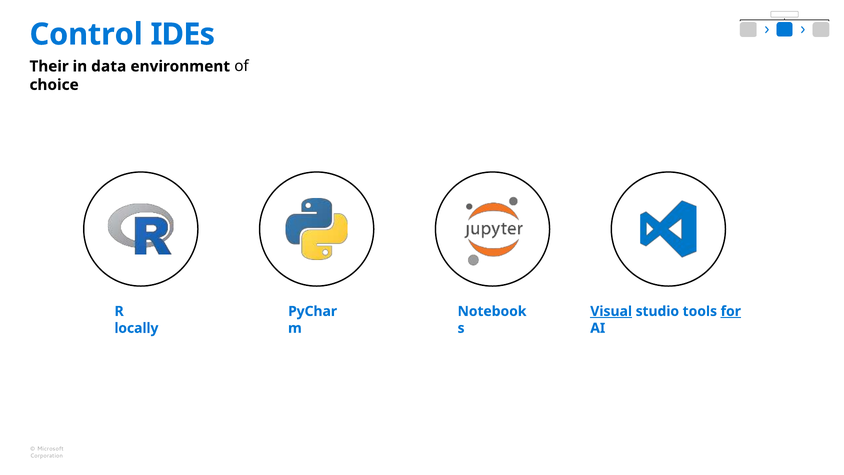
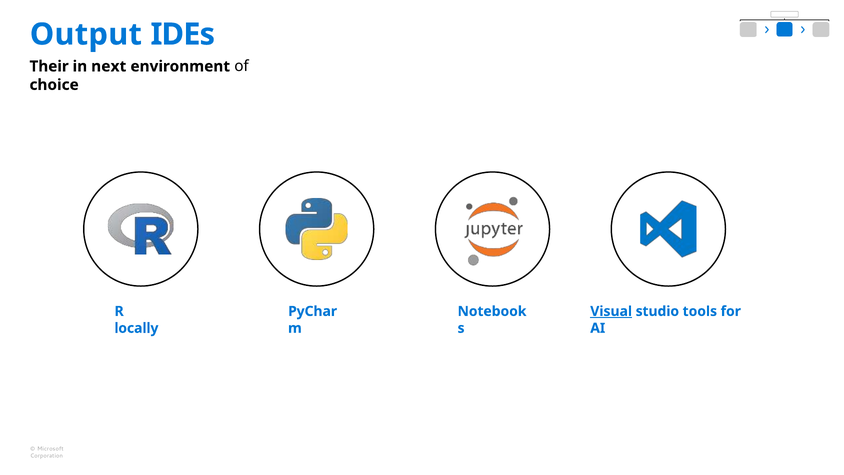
Control: Control -> Output (86, 34)
data: data -> next (109, 66)
for underline: present -> none (731, 311)
